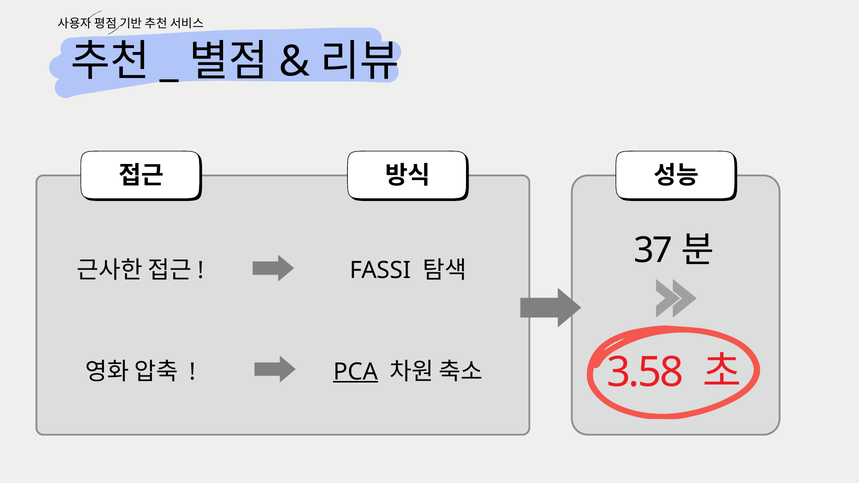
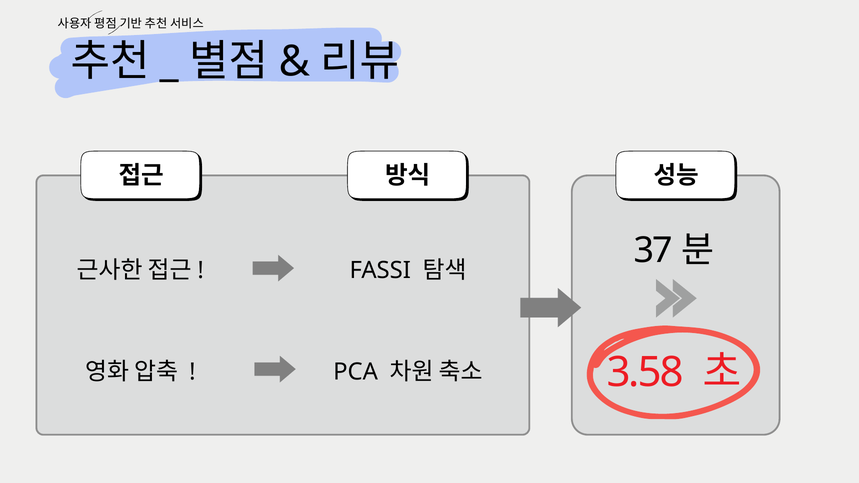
PCA underline: present -> none (356, 372)
